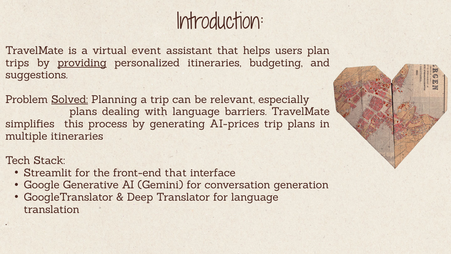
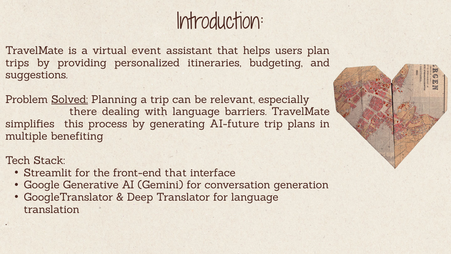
providing underline: present -> none (82, 63)
plans: plans -> there (83, 112)
AI-prices: AI-prices -> AI-future (235, 124)
multiple itineraries: itineraries -> benefiting (77, 136)
